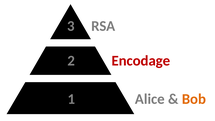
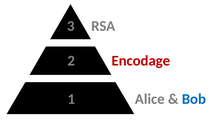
Bob colour: orange -> blue (194, 99)
